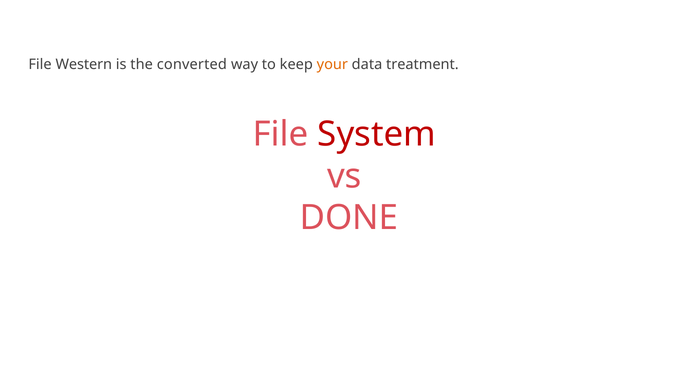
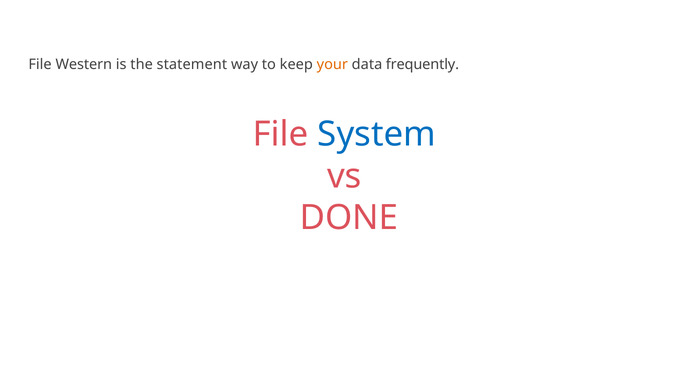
converted: converted -> statement (192, 64)
treatment: treatment -> frequently (422, 64)
System colour: red -> blue (377, 135)
